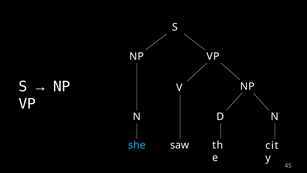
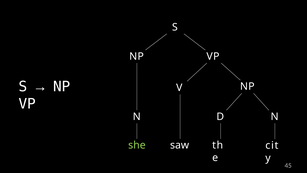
she colour: light blue -> light green (137, 145)
